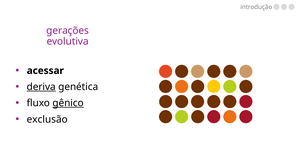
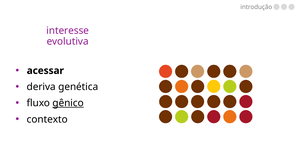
gerações: gerações -> interesse (68, 31)
deriva underline: present -> none (41, 87)
exclusão: exclusão -> contexto (47, 119)
